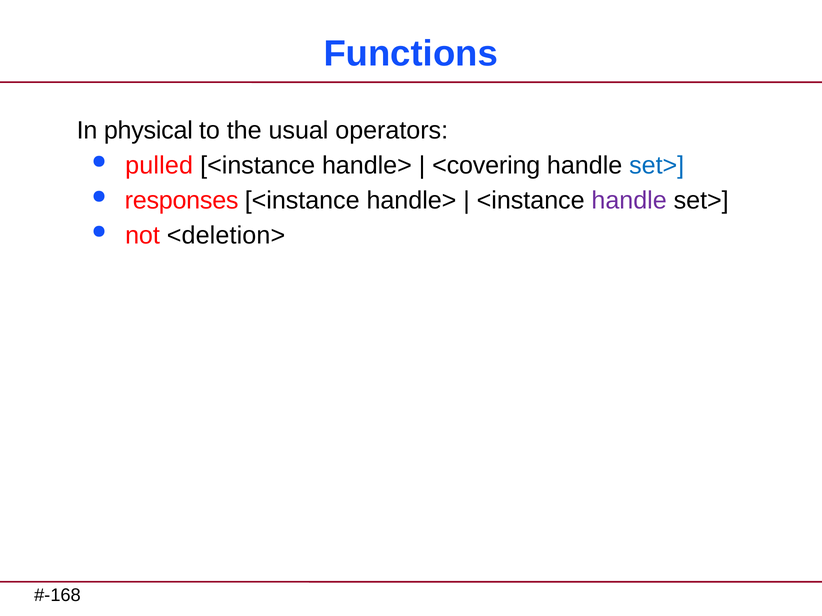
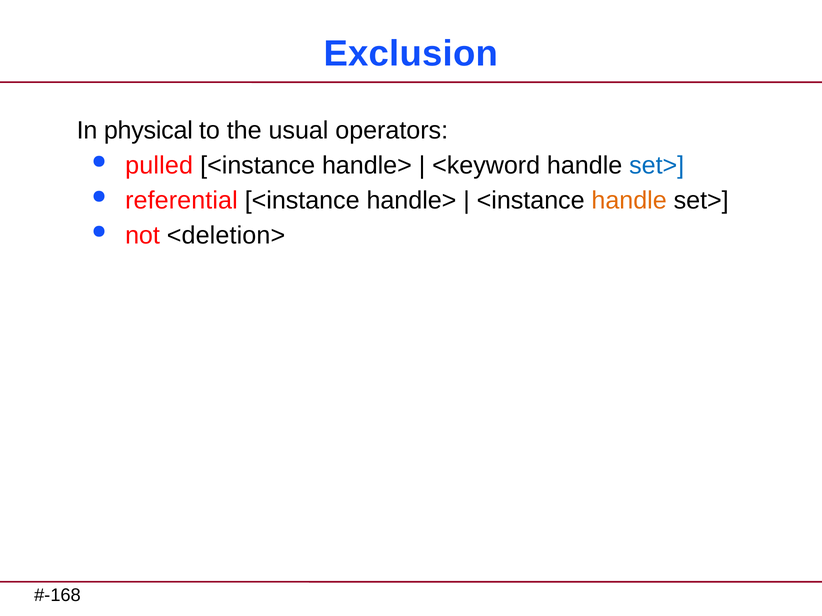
Functions: Functions -> Exclusion (411, 54)
<covering: <covering -> <keyword (486, 166)
responses: responses -> referential (181, 201)
handle colour: purple -> orange (629, 201)
